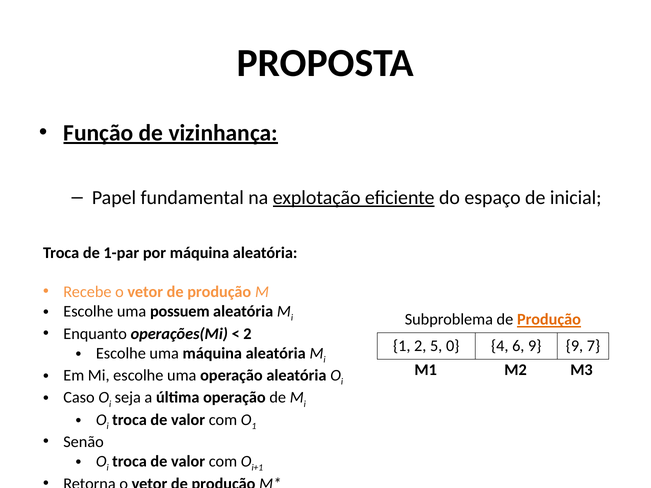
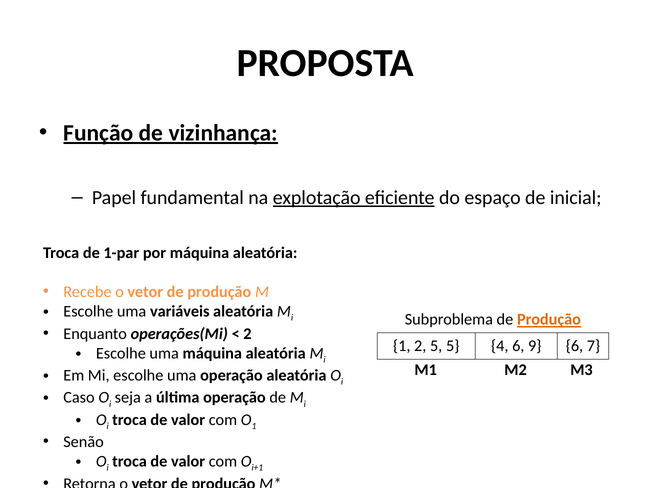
possuem: possuem -> variáveis (180, 312)
5 0: 0 -> 5 (453, 346)
9 9: 9 -> 6 (574, 346)
